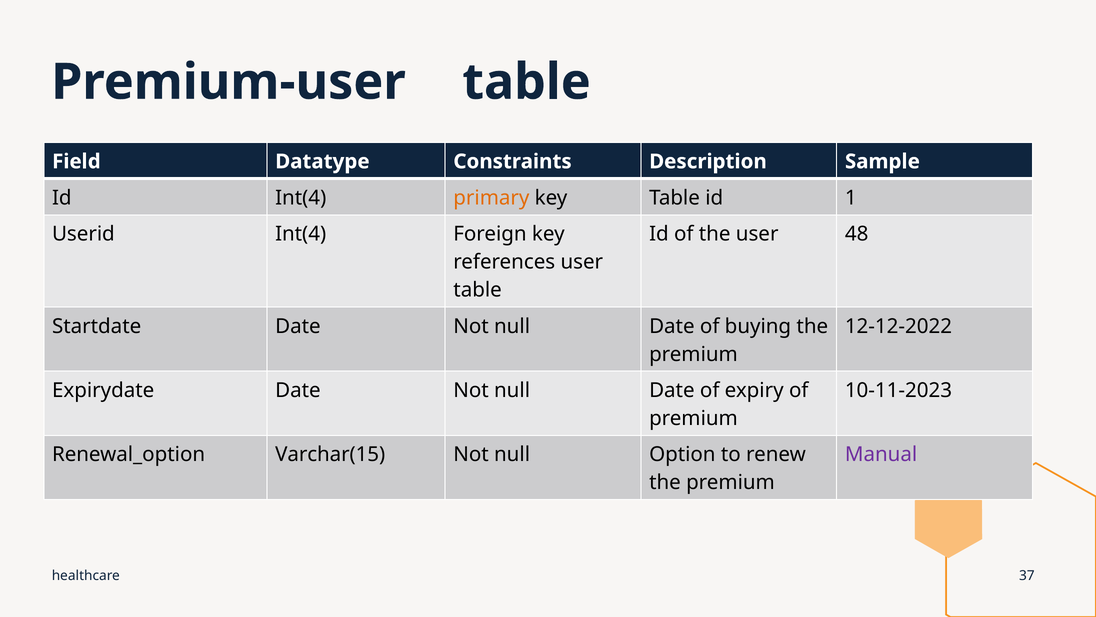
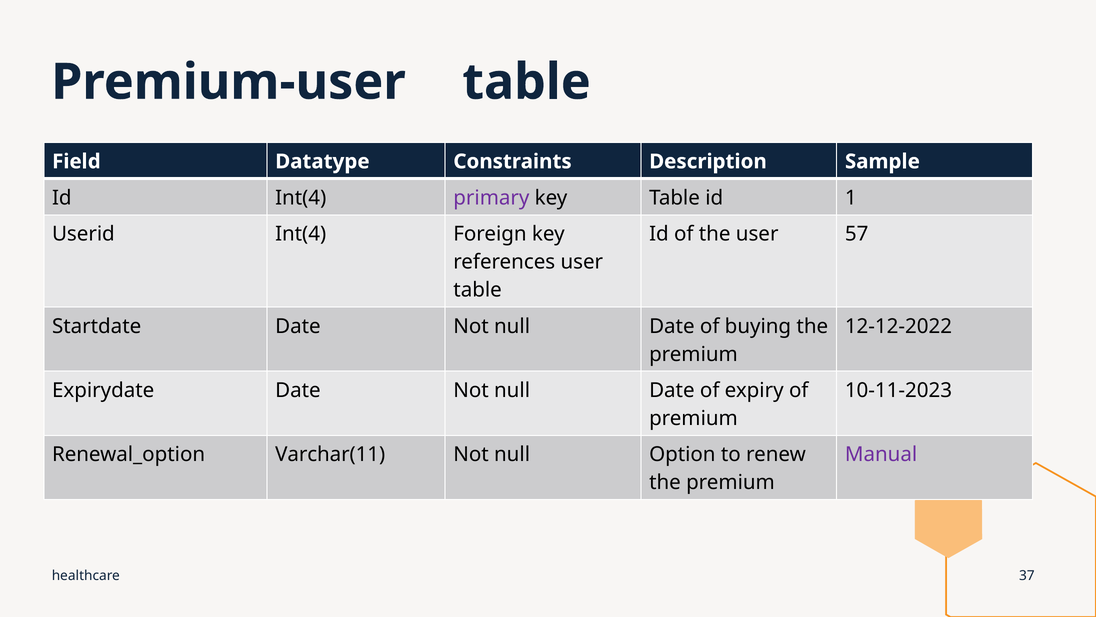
primary colour: orange -> purple (491, 198)
48: 48 -> 57 (857, 234)
Varchar(15: Varchar(15 -> Varchar(11 (330, 454)
